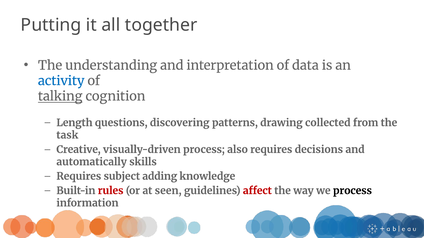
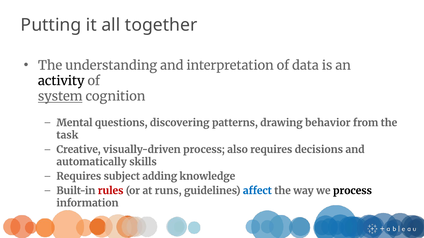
activity colour: blue -> black (61, 81)
talking: talking -> system (60, 97)
Length: Length -> Mental (74, 123)
collected: collected -> behavior (328, 123)
seen: seen -> runs (168, 191)
affect colour: red -> blue (257, 191)
